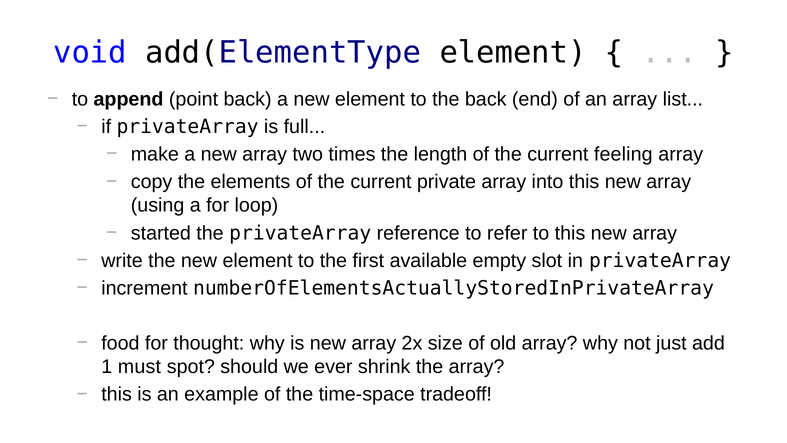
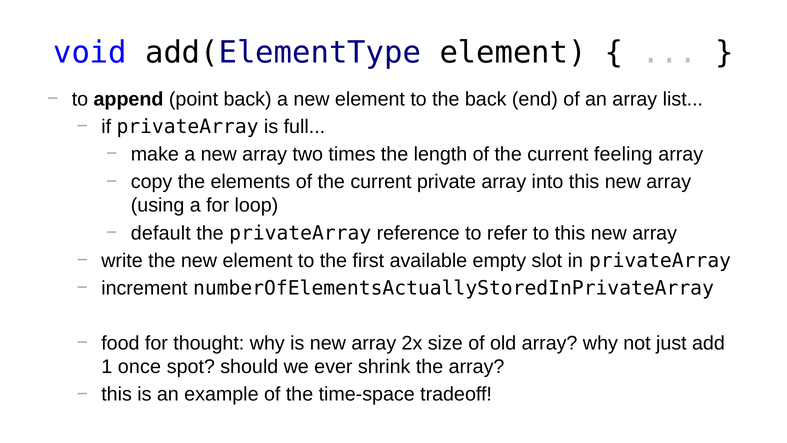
started: started -> default (161, 233)
must: must -> once (139, 367)
